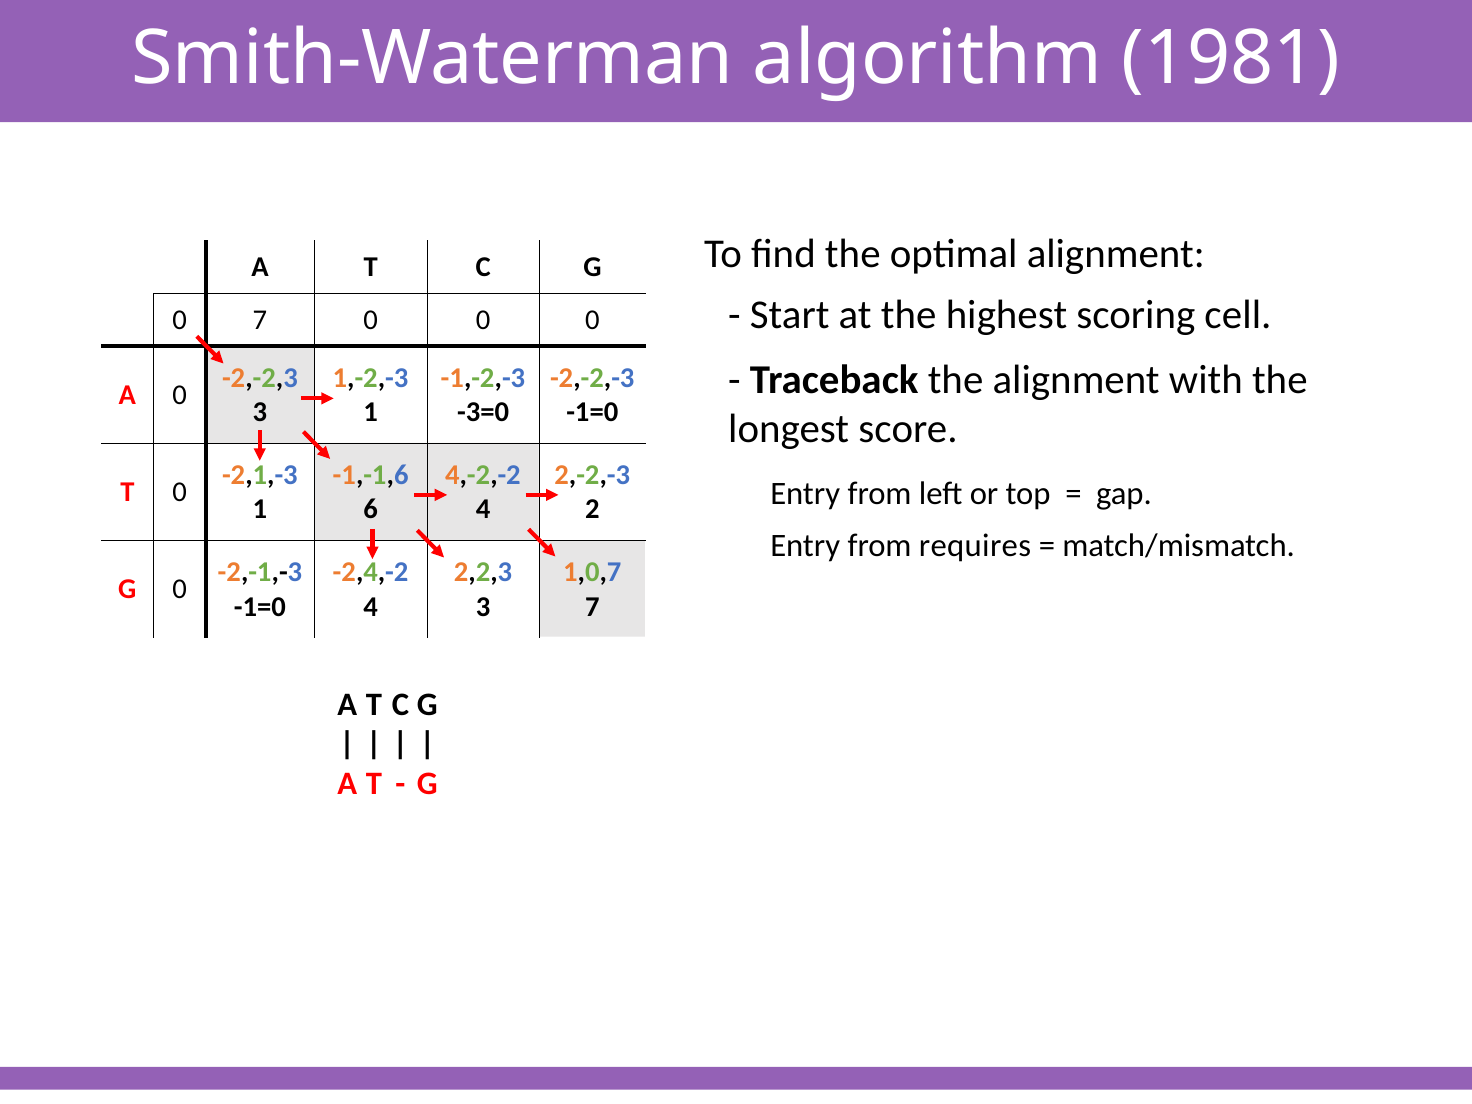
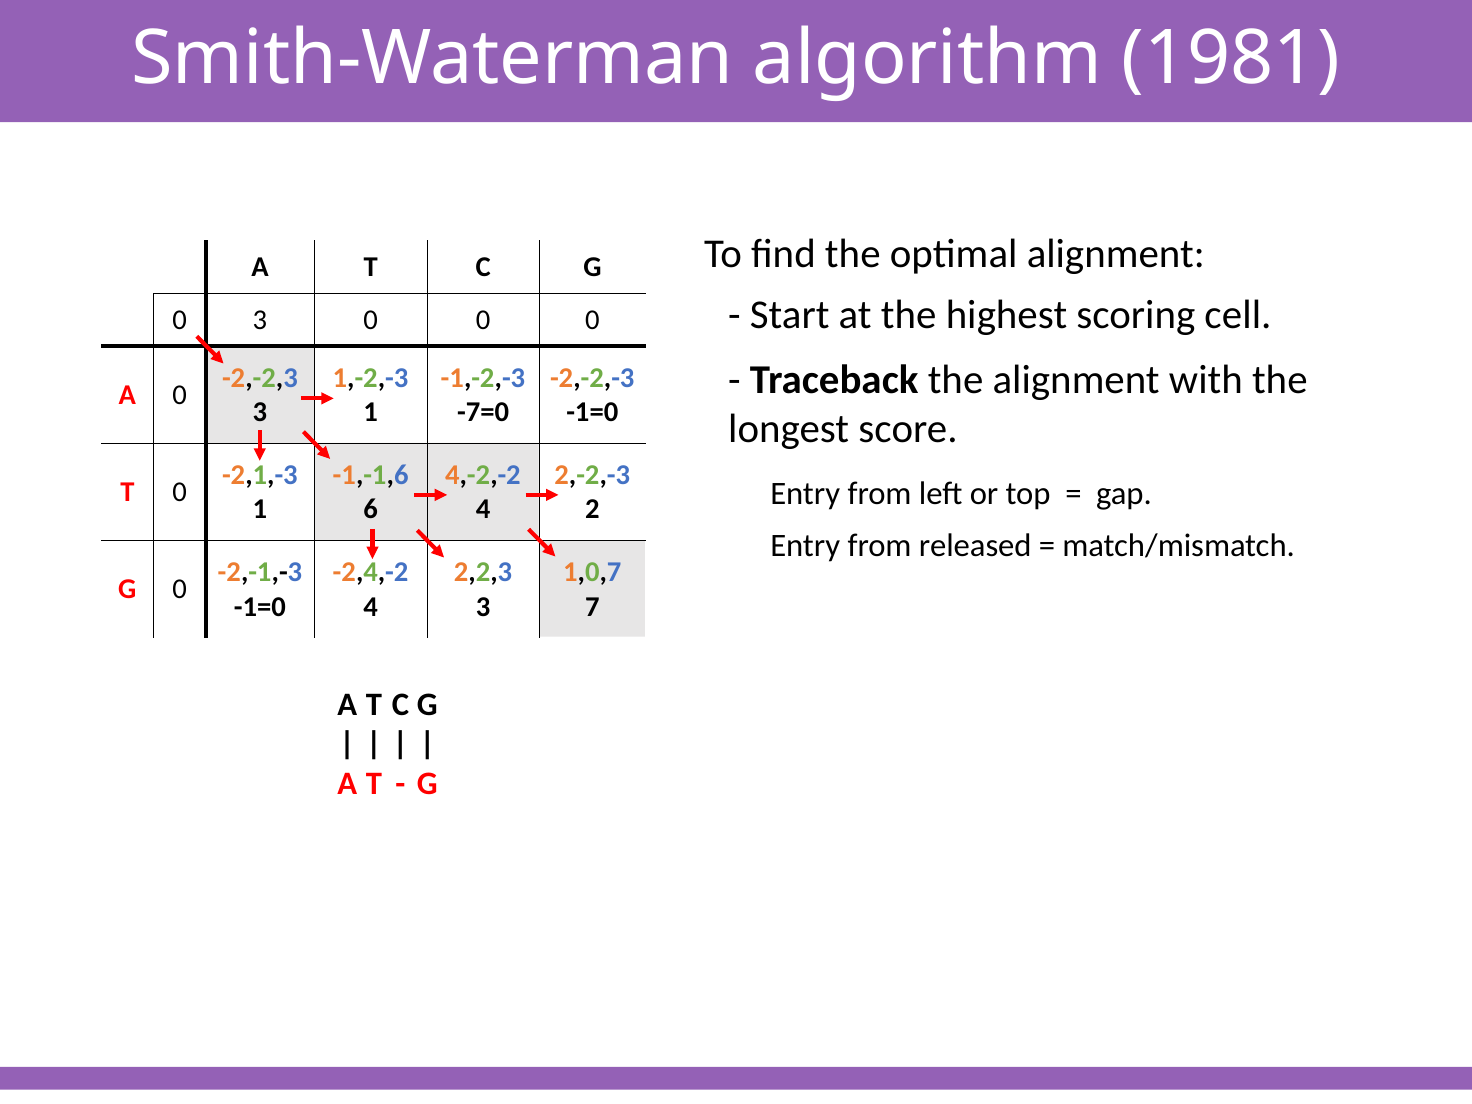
0 7: 7 -> 3 (260, 320)
-3=0: -3=0 -> -7=0 (483, 412)
requires: requires -> released (975, 546)
